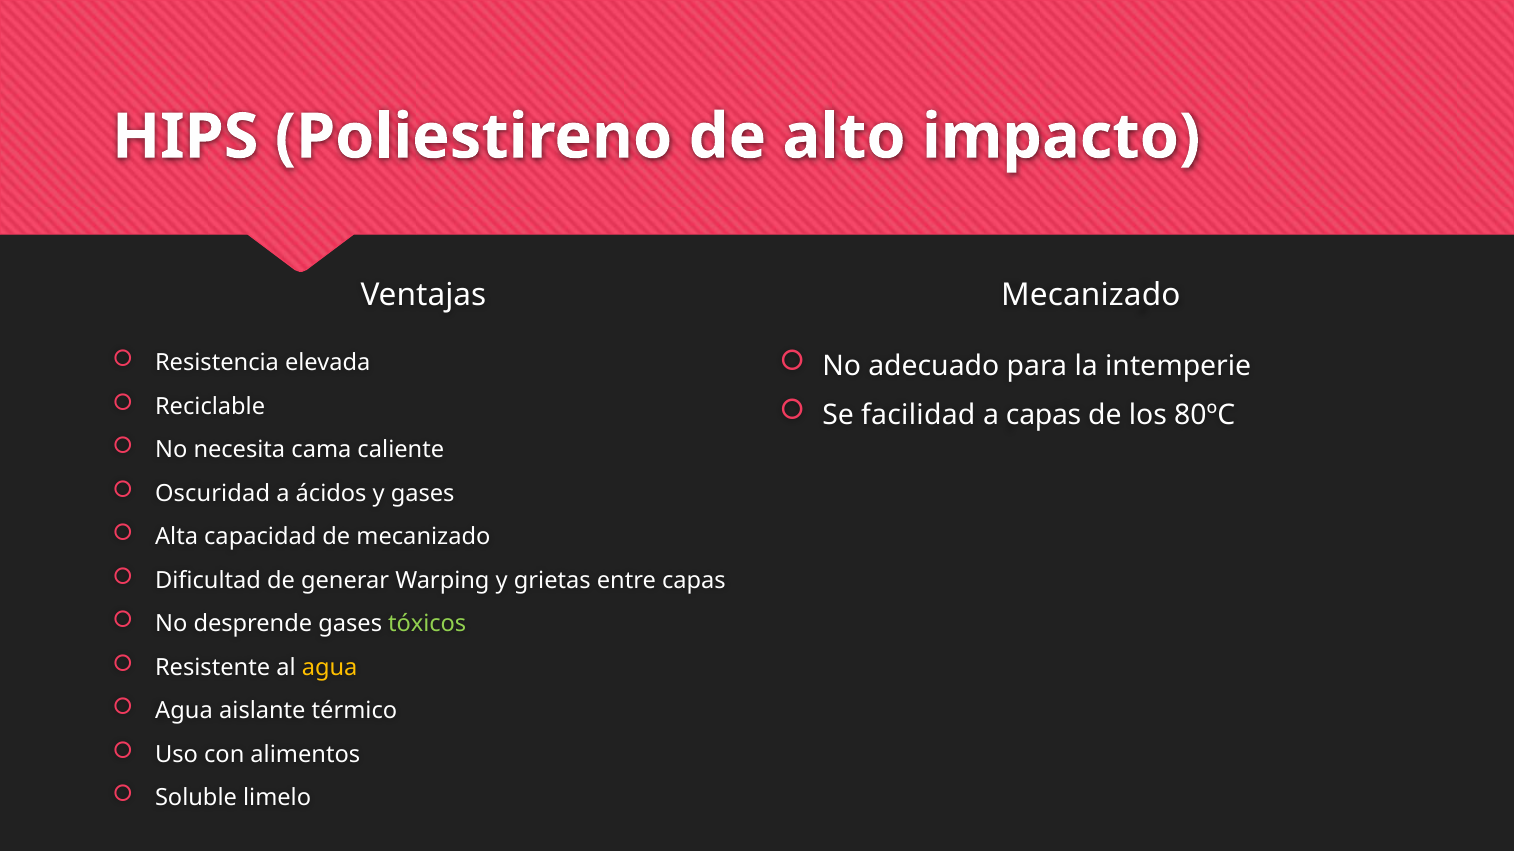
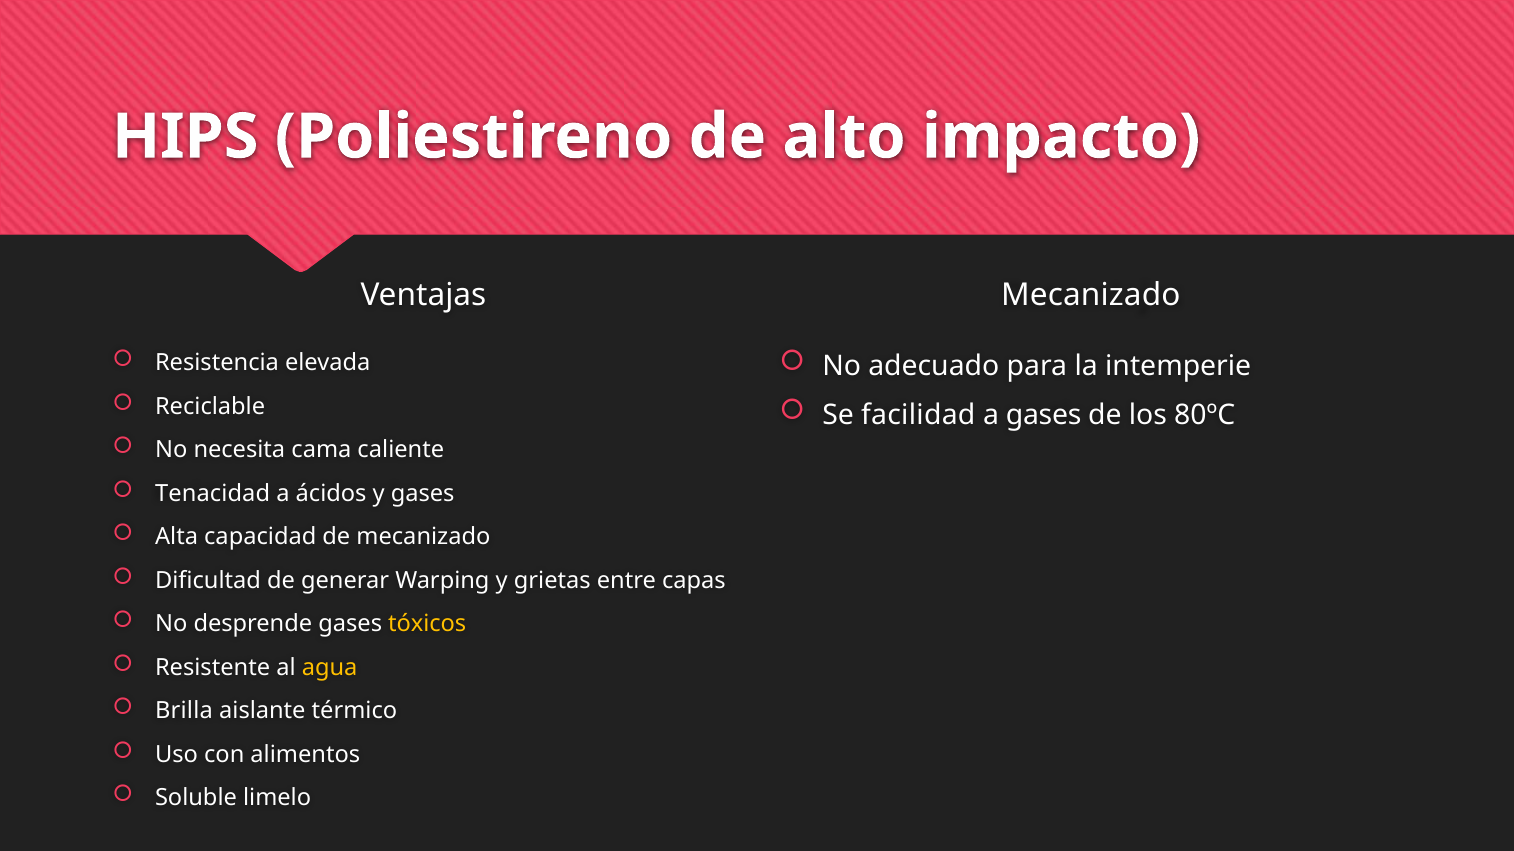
a capas: capas -> gases (1044, 416)
Oscuridad: Oscuridad -> Tenacidad (213, 494)
tóxicos colour: light green -> yellow (427, 624)
Agua: Agua -> Brilla (184, 711)
